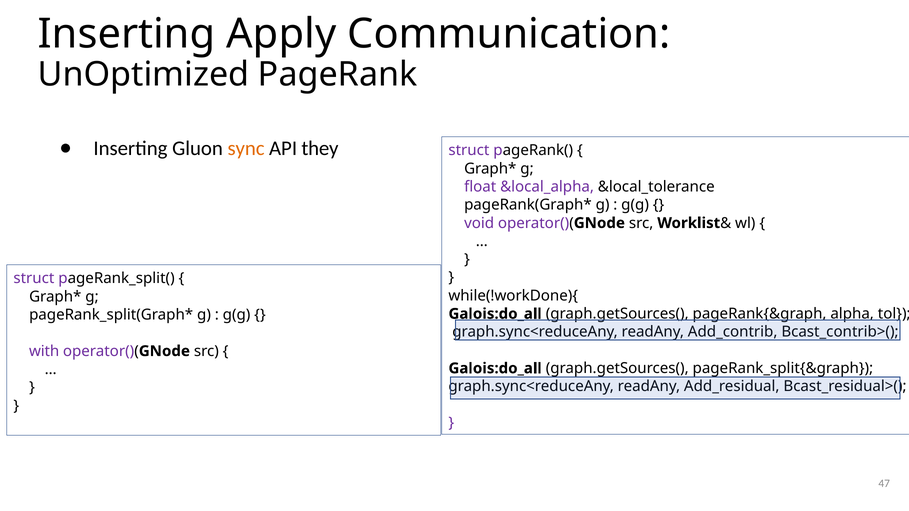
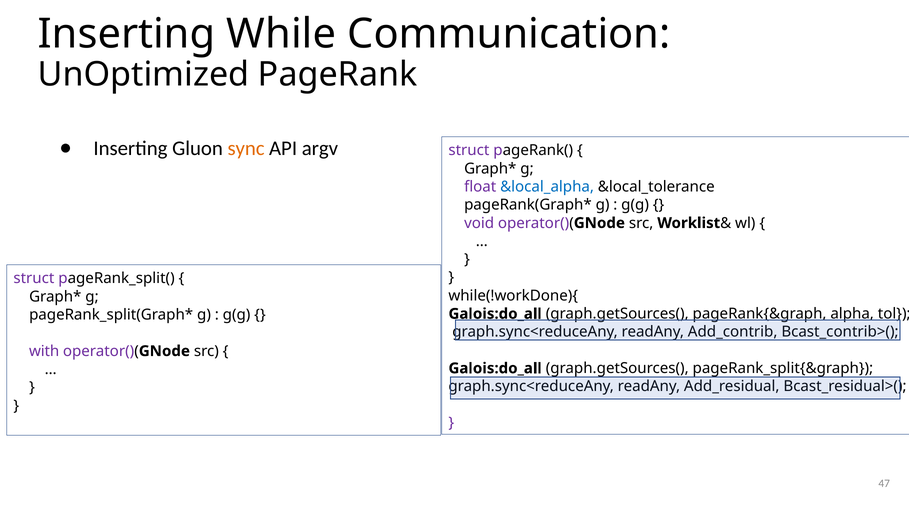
Apply: Apply -> While (281, 34)
they: they -> argv (320, 148)
&local_alpha colour: purple -> blue (547, 187)
